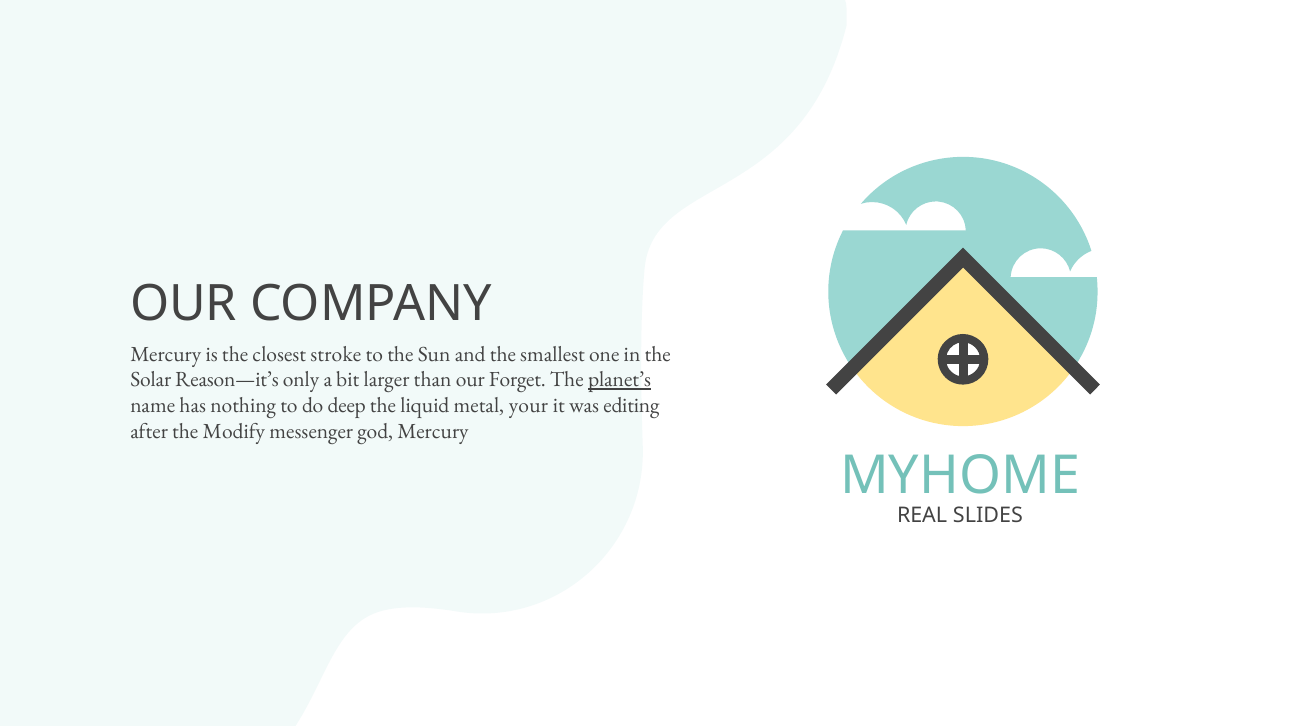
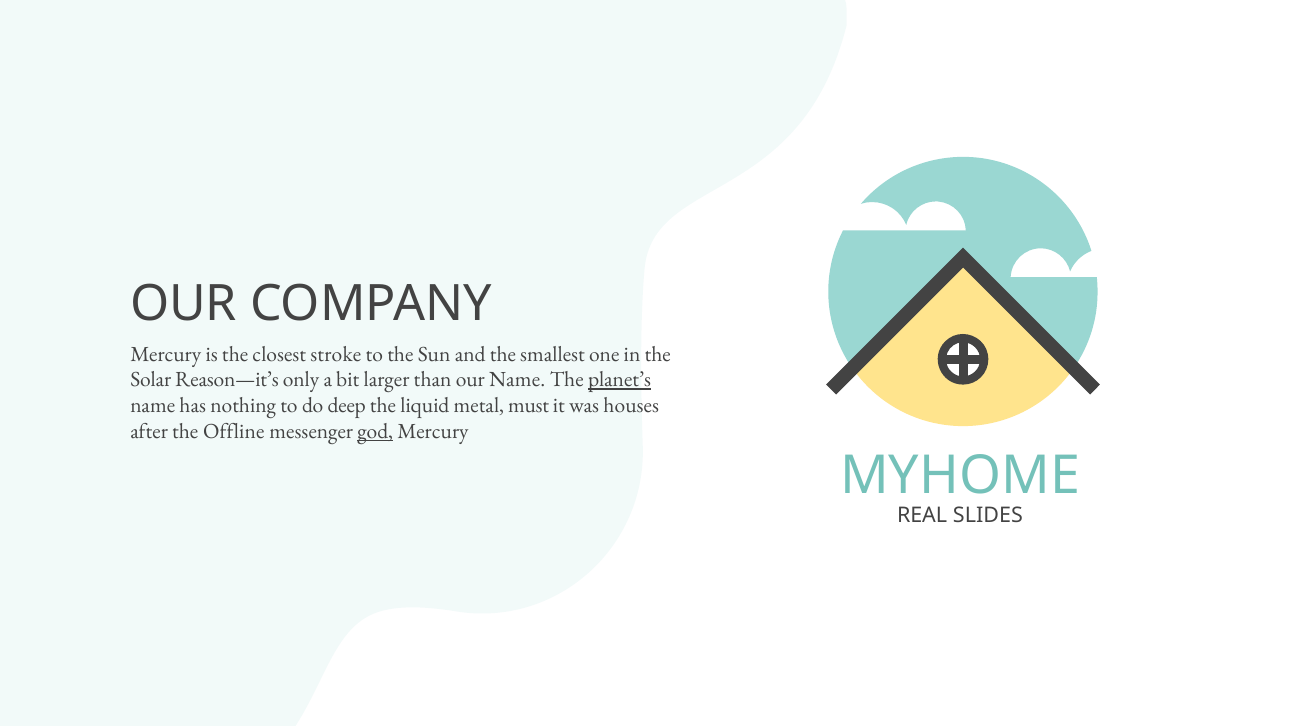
our Forget: Forget -> Name (517, 380)
your: your -> must (529, 406)
editing: editing -> houses (631, 406)
Modify: Modify -> Offline (234, 431)
god underline: none -> present (375, 431)
